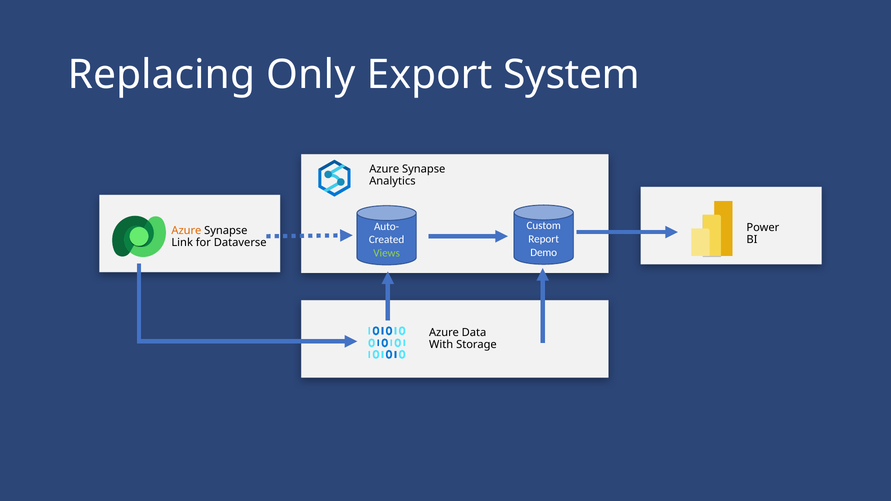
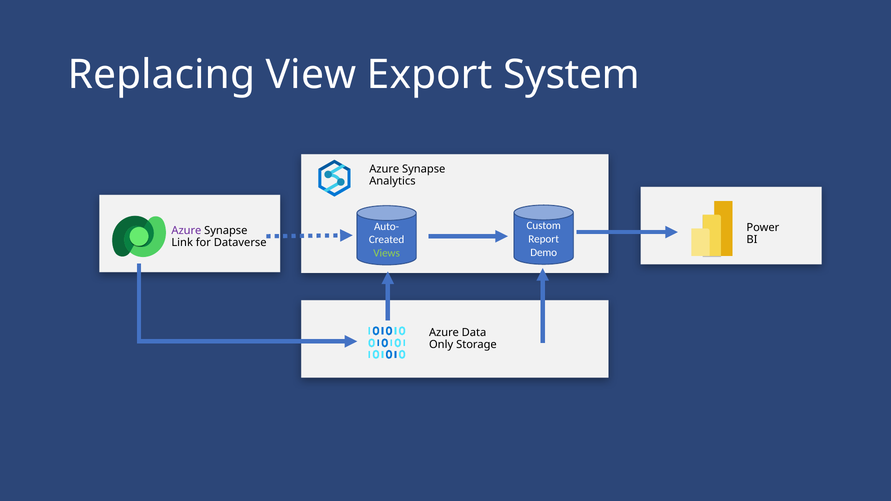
Only: Only -> View (311, 75)
Azure colour: orange -> purple (186, 231)
With: With -> Only (441, 345)
